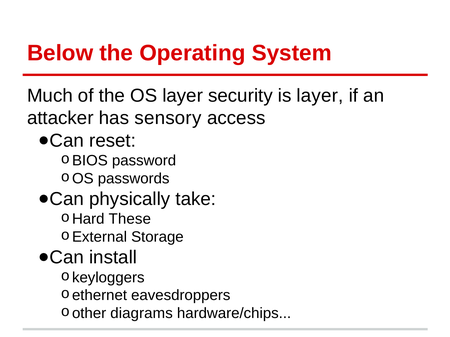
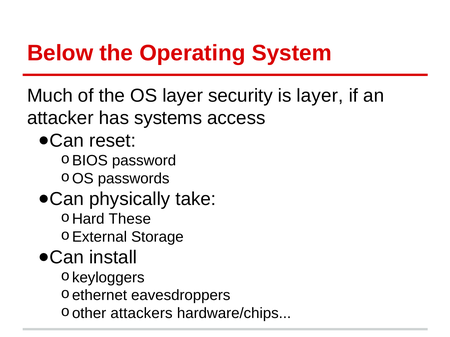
sensory: sensory -> systems (168, 118)
diagrams: diagrams -> attackers (142, 314)
